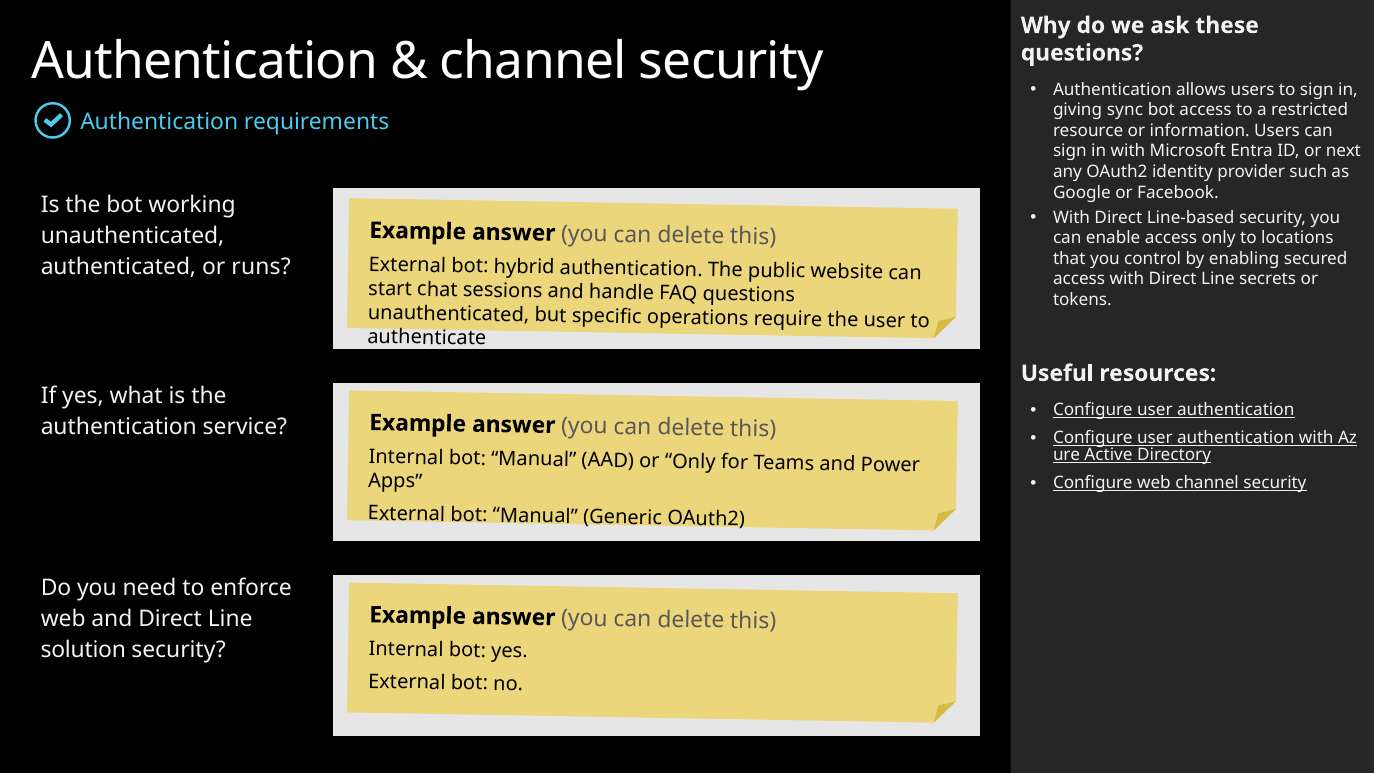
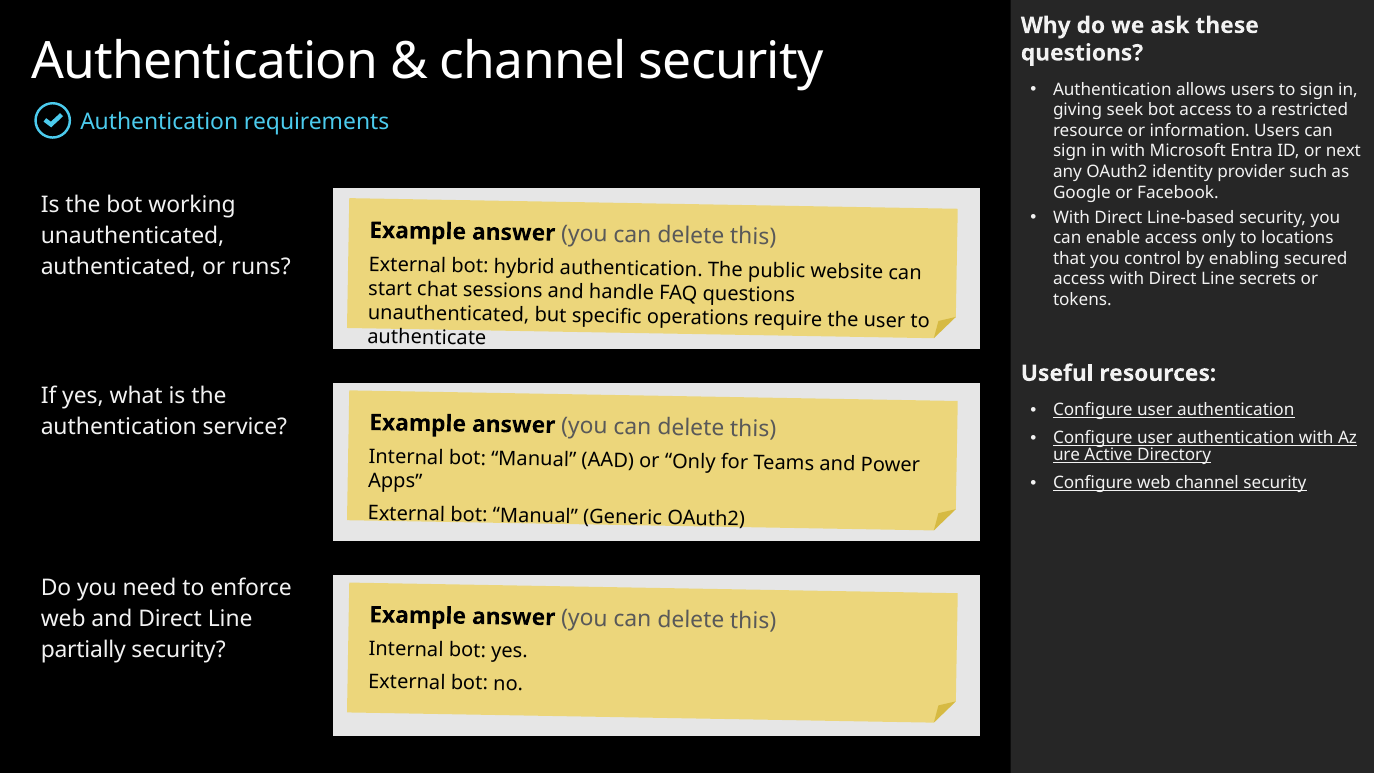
sync: sync -> seek (1125, 110)
solution: solution -> partially (83, 650)
